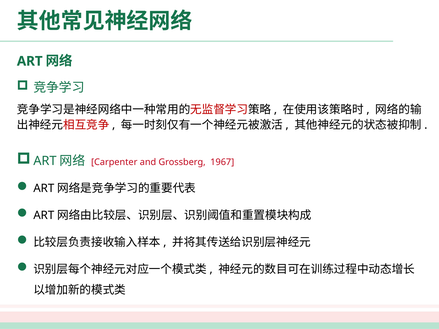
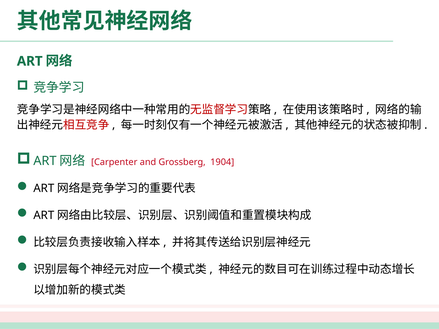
1967: 1967 -> 1904 (222, 162)
